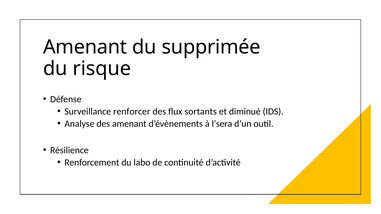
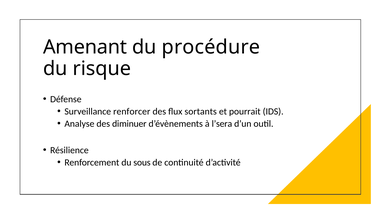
supprimée: supprimée -> procédure (211, 47)
diminué: diminué -> pourrait (245, 112)
des amenant: amenant -> diminuer (129, 124)
labo: labo -> sous (142, 163)
